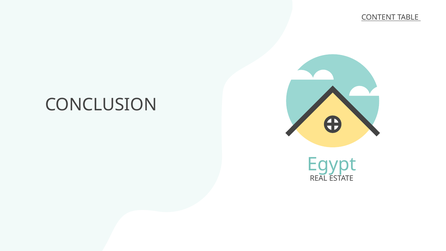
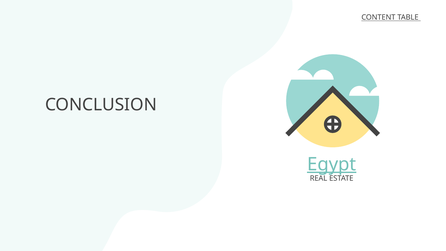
Egypt underline: none -> present (332, 164)
